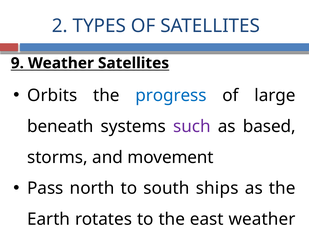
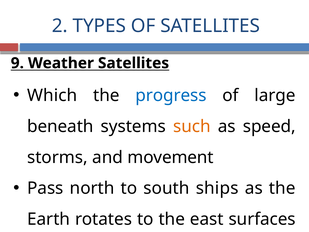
Orbits: Orbits -> Which (52, 95)
such colour: purple -> orange (192, 126)
based: based -> speed (269, 126)
east weather: weather -> surfaces (262, 219)
